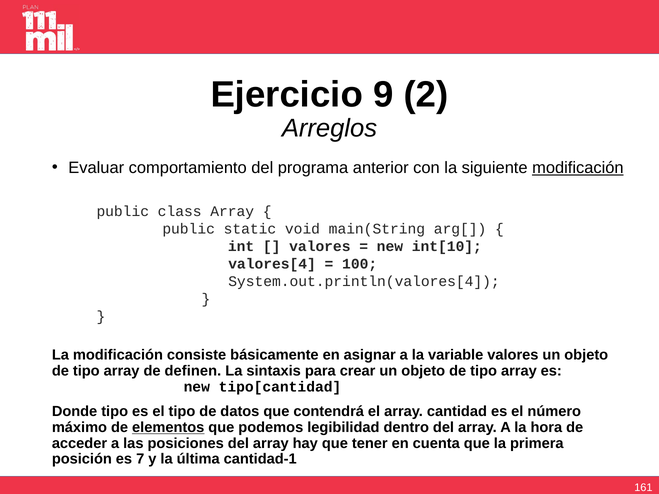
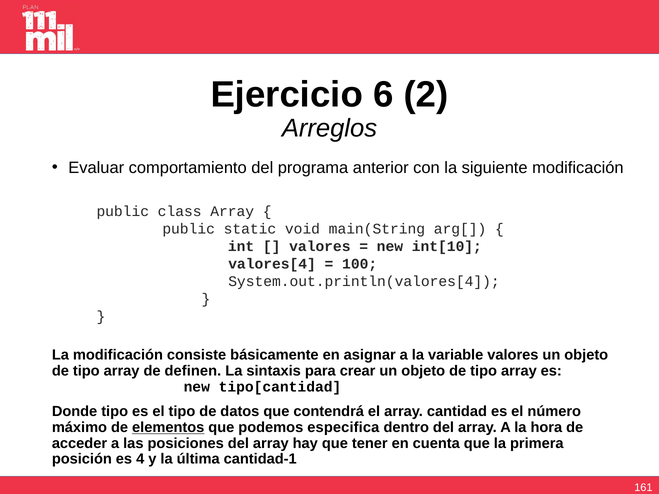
9: 9 -> 6 (383, 95)
modificación underline: present -> none (578, 168)
legibilidad: legibilidad -> especifica (343, 428)
7: 7 -> 4 (140, 459)
